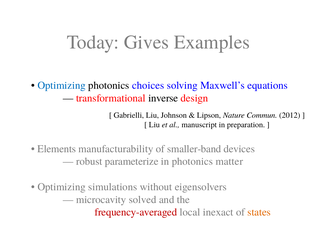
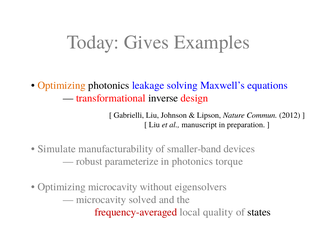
Optimizing colour: blue -> orange (62, 85)
choices: choices -> leakage (148, 85)
Elements: Elements -> Simulate (57, 149)
matter: matter -> torque (229, 161)
Optimizing simulations: simulations -> microcavity (113, 187)
inexact: inexact -> quality (218, 212)
states colour: orange -> black (259, 212)
